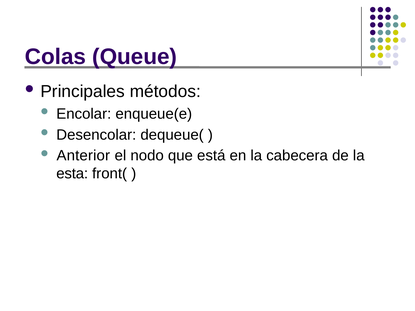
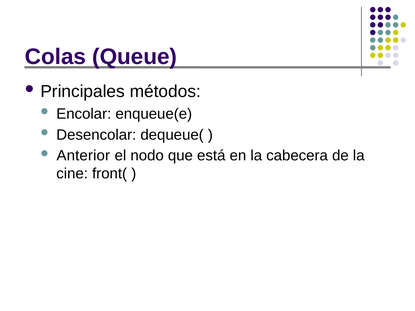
esta: esta -> cine (72, 174)
